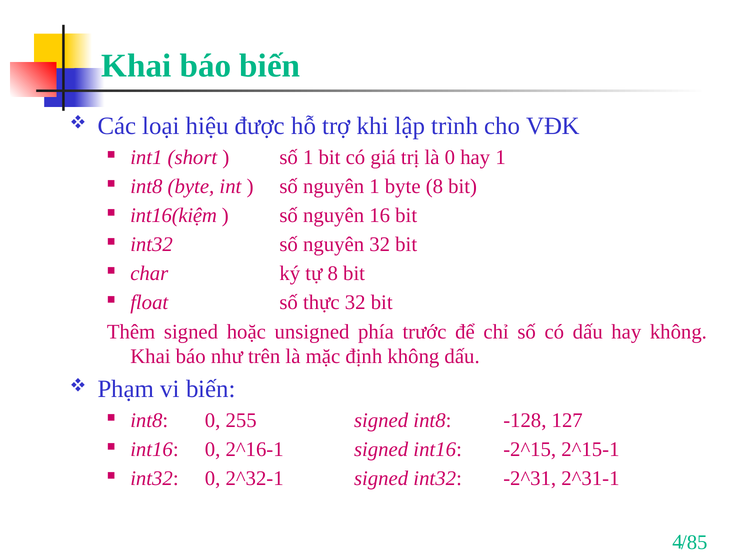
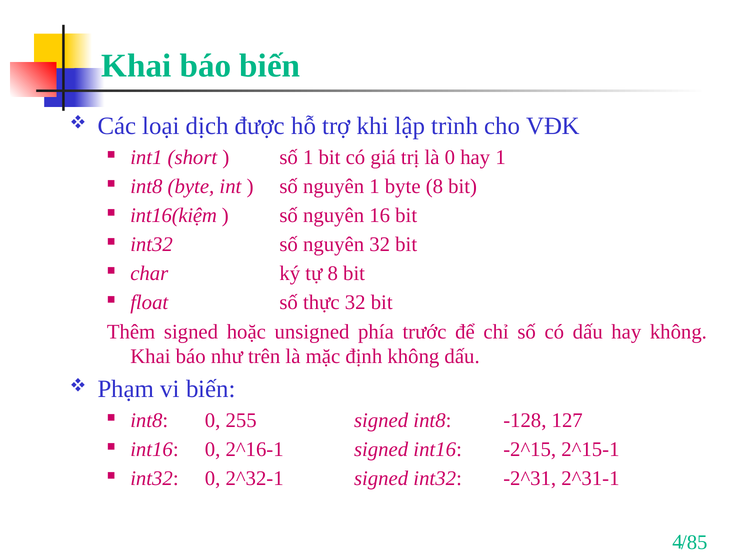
hiệu: hiệu -> dịch (207, 126)
